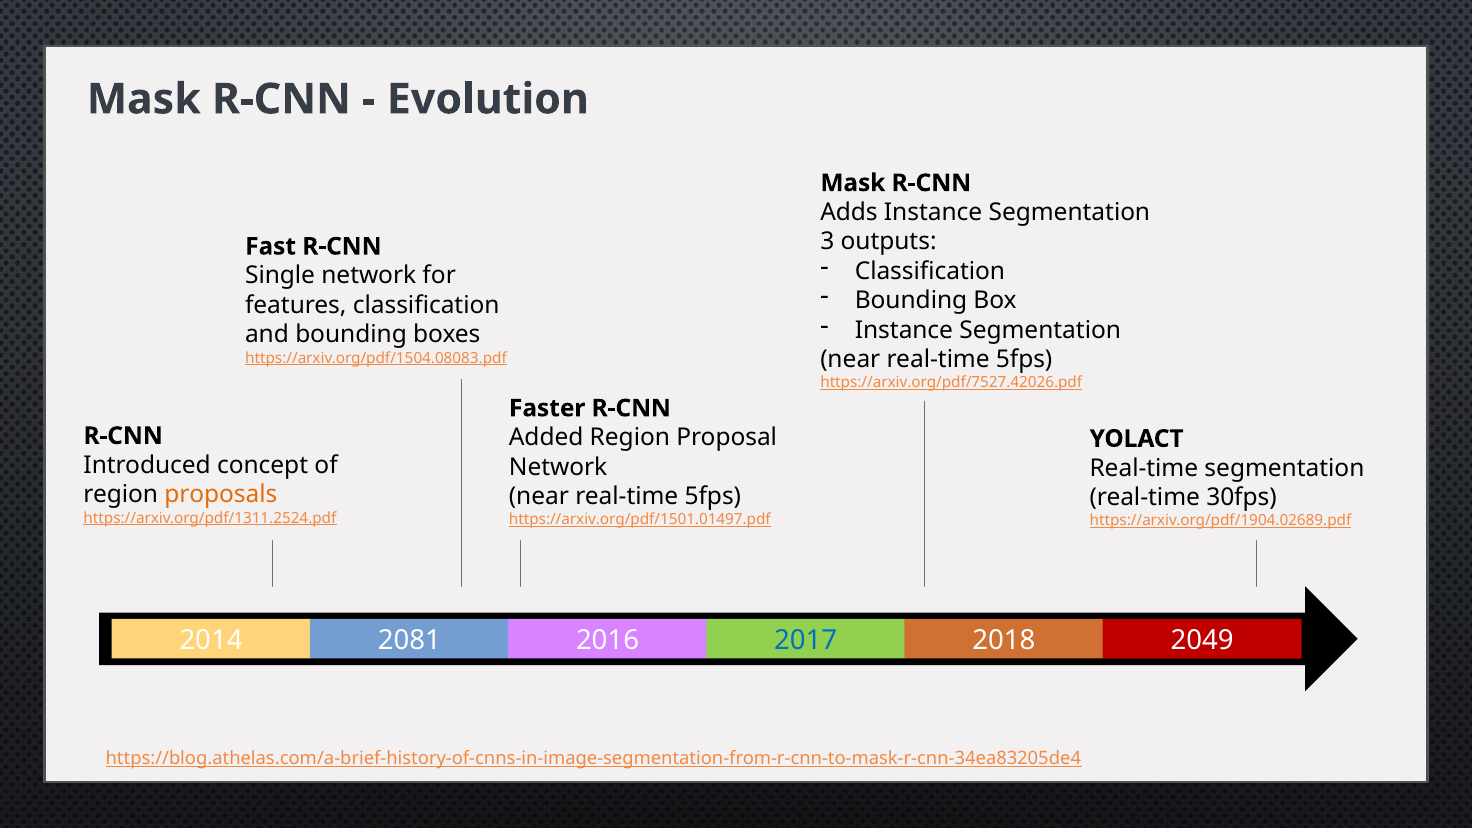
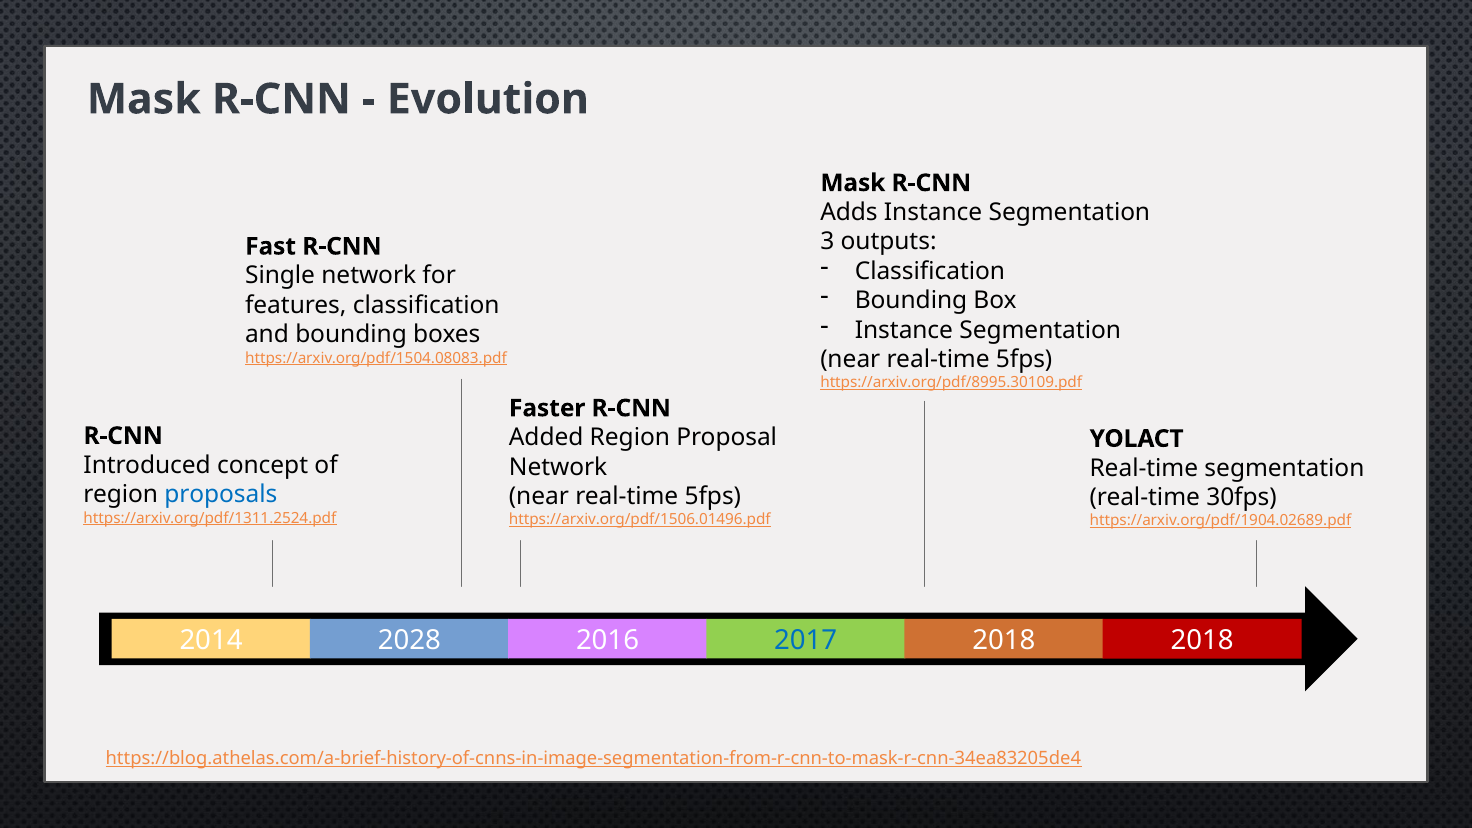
https://arxiv.org/pdf/7527.42026.pdf: https://arxiv.org/pdf/7527.42026.pdf -> https://arxiv.org/pdf/8995.30109.pdf (951, 383)
proposals colour: orange -> blue (221, 495)
https://arxiv.org/pdf/1501.01497.pdf: https://arxiv.org/pdf/1501.01497.pdf -> https://arxiv.org/pdf/1506.01496.pdf (640, 520)
2081: 2081 -> 2028 (409, 641)
2018 2049: 2049 -> 2018 (1202, 641)
